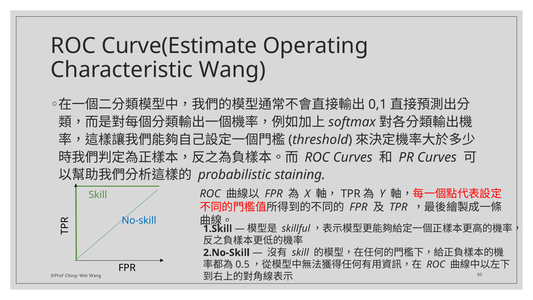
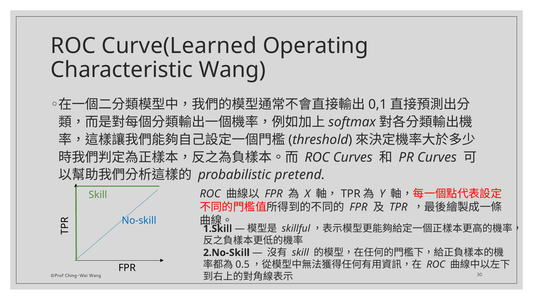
Curve(Estimate: Curve(Estimate -> Curve(Learned (179, 46)
staining: staining -> pretend (300, 175)
